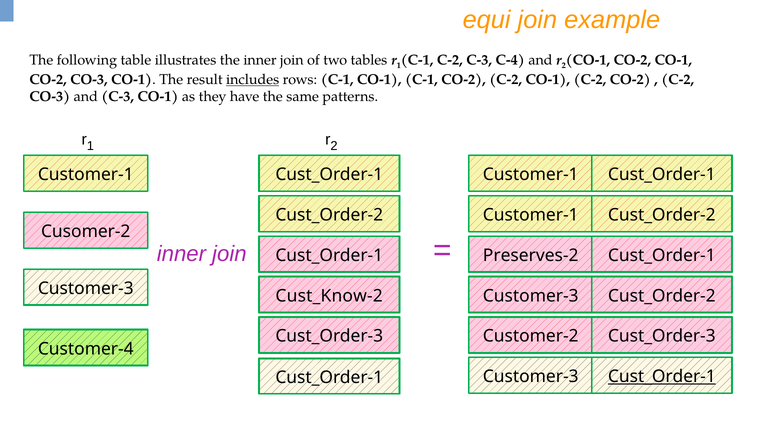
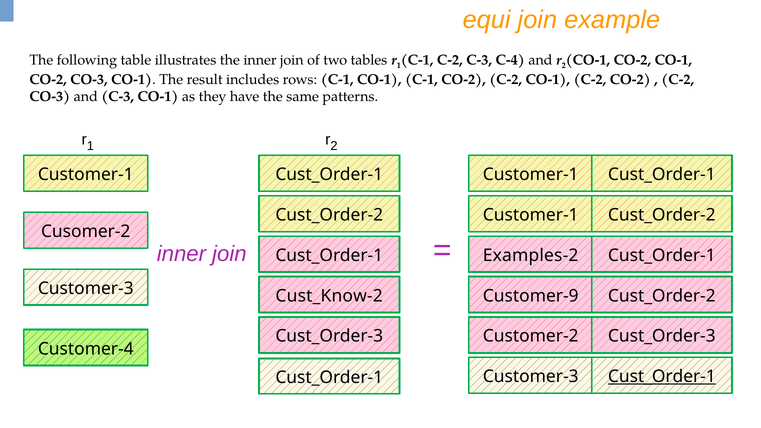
includes underline: present -> none (253, 80)
Preserves-2: Preserves-2 -> Examples-2 (531, 255)
Customer-3: Customer-3 -> Customer-9 (531, 296)
